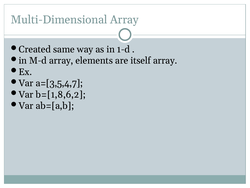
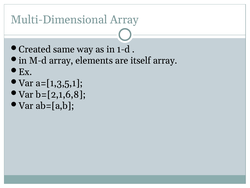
a=[3,5,4,7: a=[3,5,4,7 -> a=[1,3,5,1 (59, 83)
b=[1,8,6,2: b=[1,8,6,2 -> b=[2,1,6,8 (61, 94)
